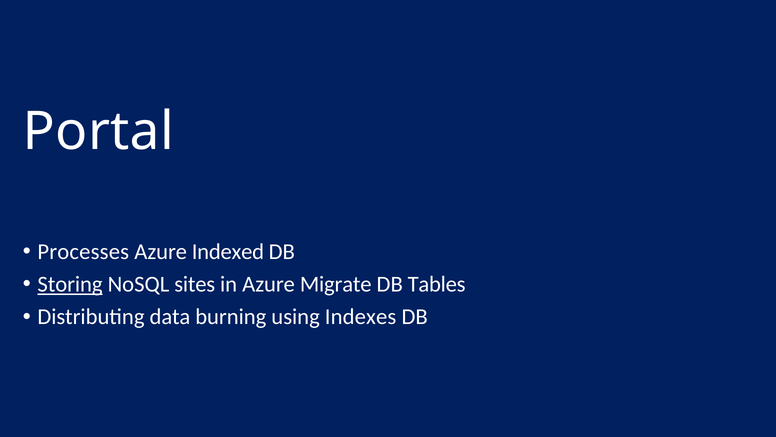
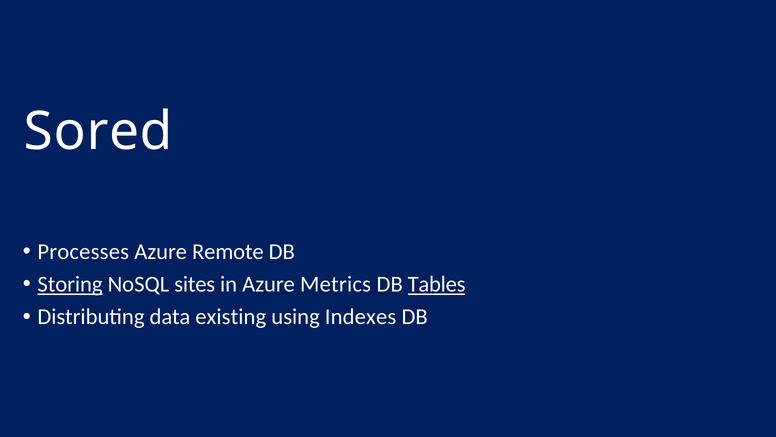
Portal: Portal -> Sored (98, 132)
Indexed: Indexed -> Remote (228, 251)
Migrate: Migrate -> Metrics (336, 284)
Tables underline: none -> present (437, 284)
burning: burning -> existing (231, 317)
